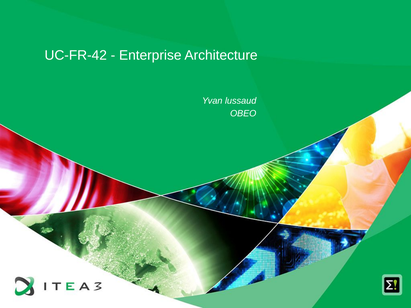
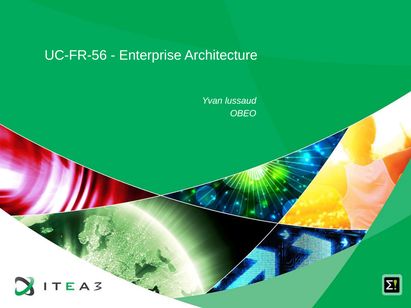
UC-FR-42: UC-FR-42 -> UC-FR-56 (76, 55)
